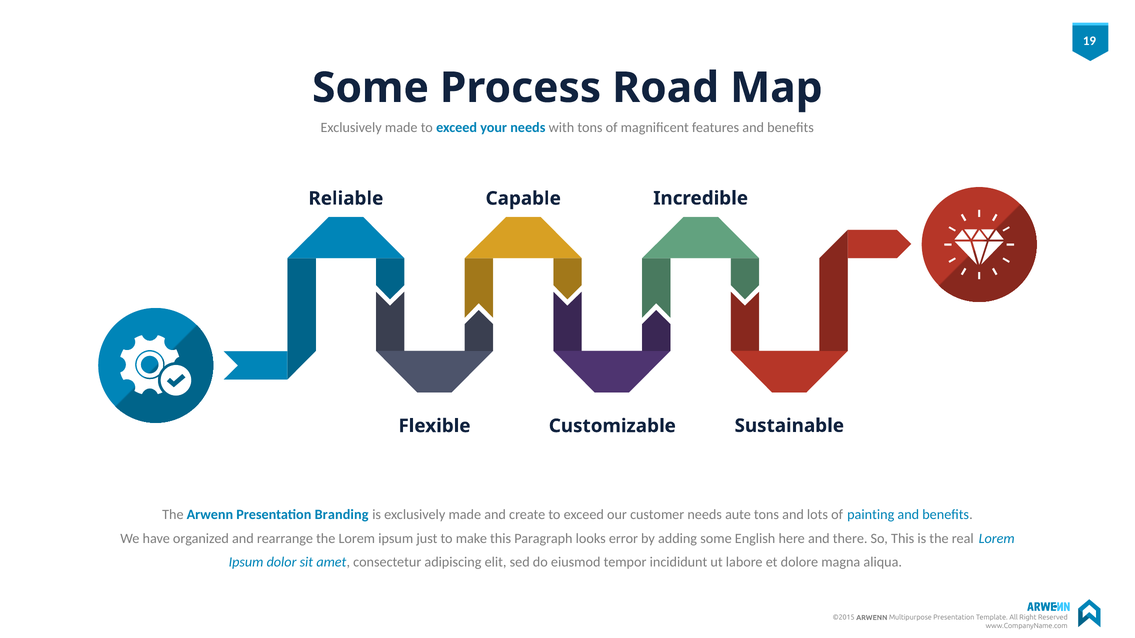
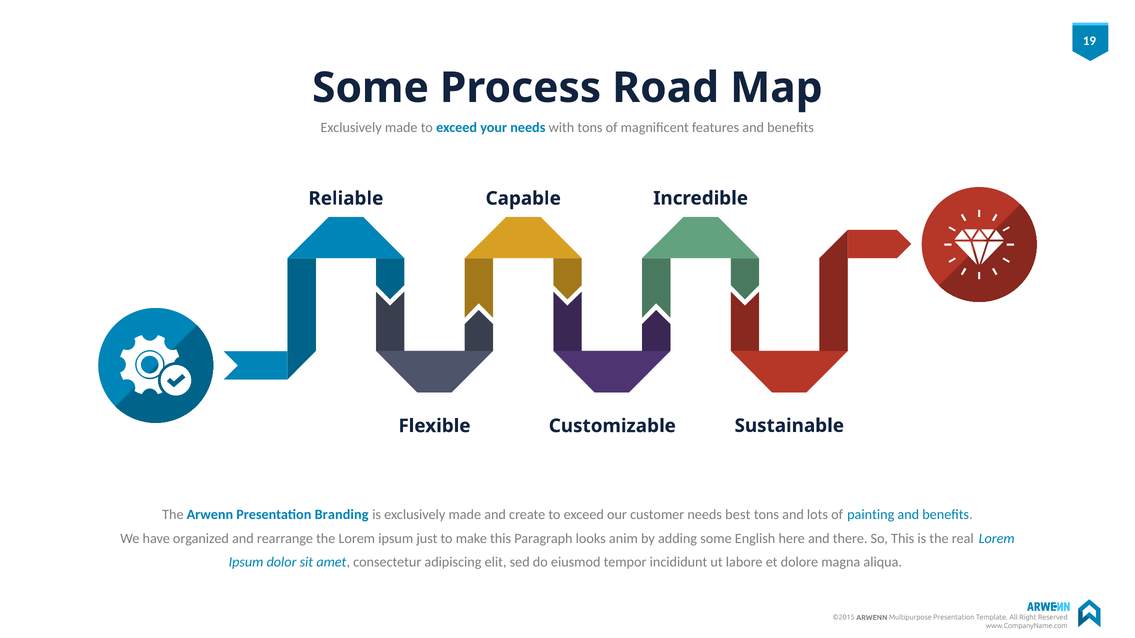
aute: aute -> best (738, 515)
error: error -> anim (623, 539)
